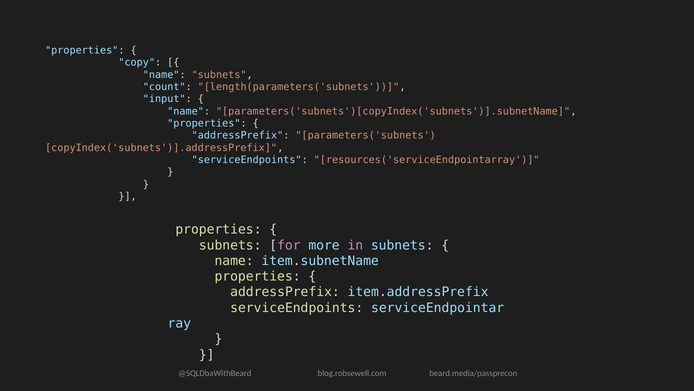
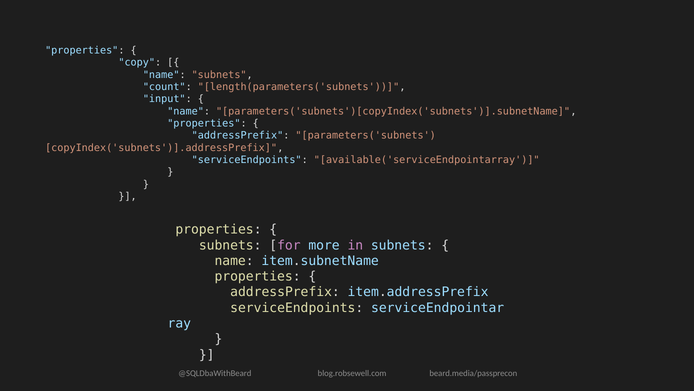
resources('serviceEndpointarray: resources('serviceEndpointarray -> available('serviceEndpointarray (427, 160)
